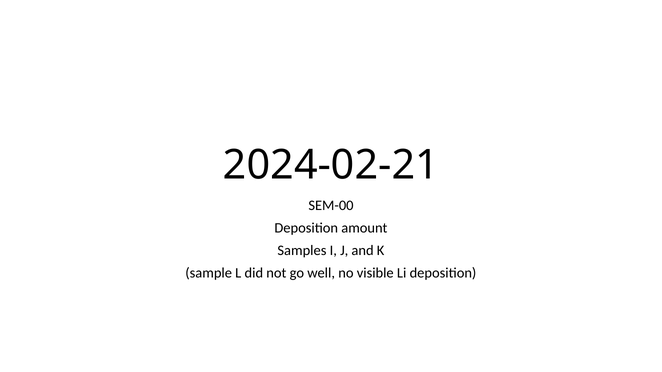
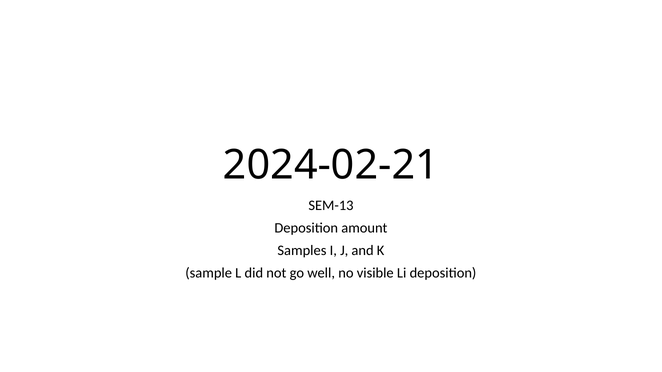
SEM-00: SEM-00 -> SEM-13 (331, 206)
